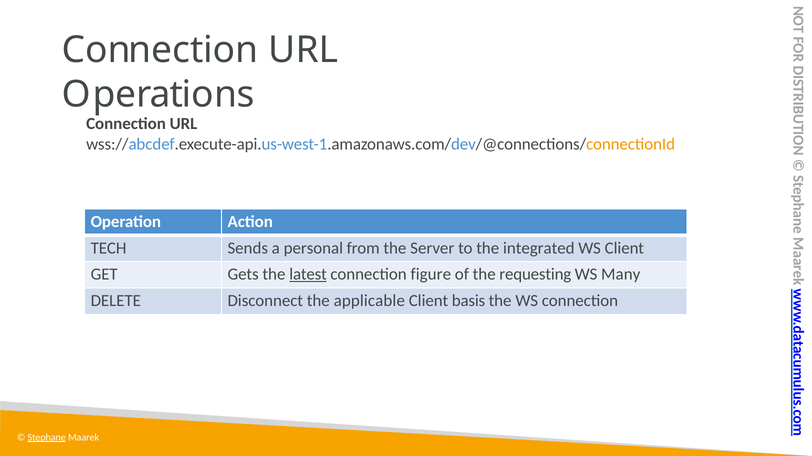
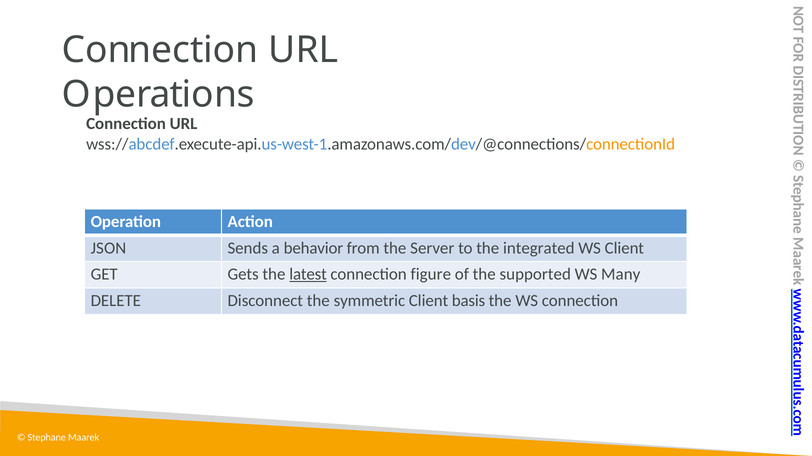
TECH: TECH -> JSON (108, 248)
personal: personal -> behavior (313, 248)
requesting: requesting -> supported (535, 275)
applicable: applicable -> symmetric (369, 301)
Stephane underline: present -> none (47, 438)
